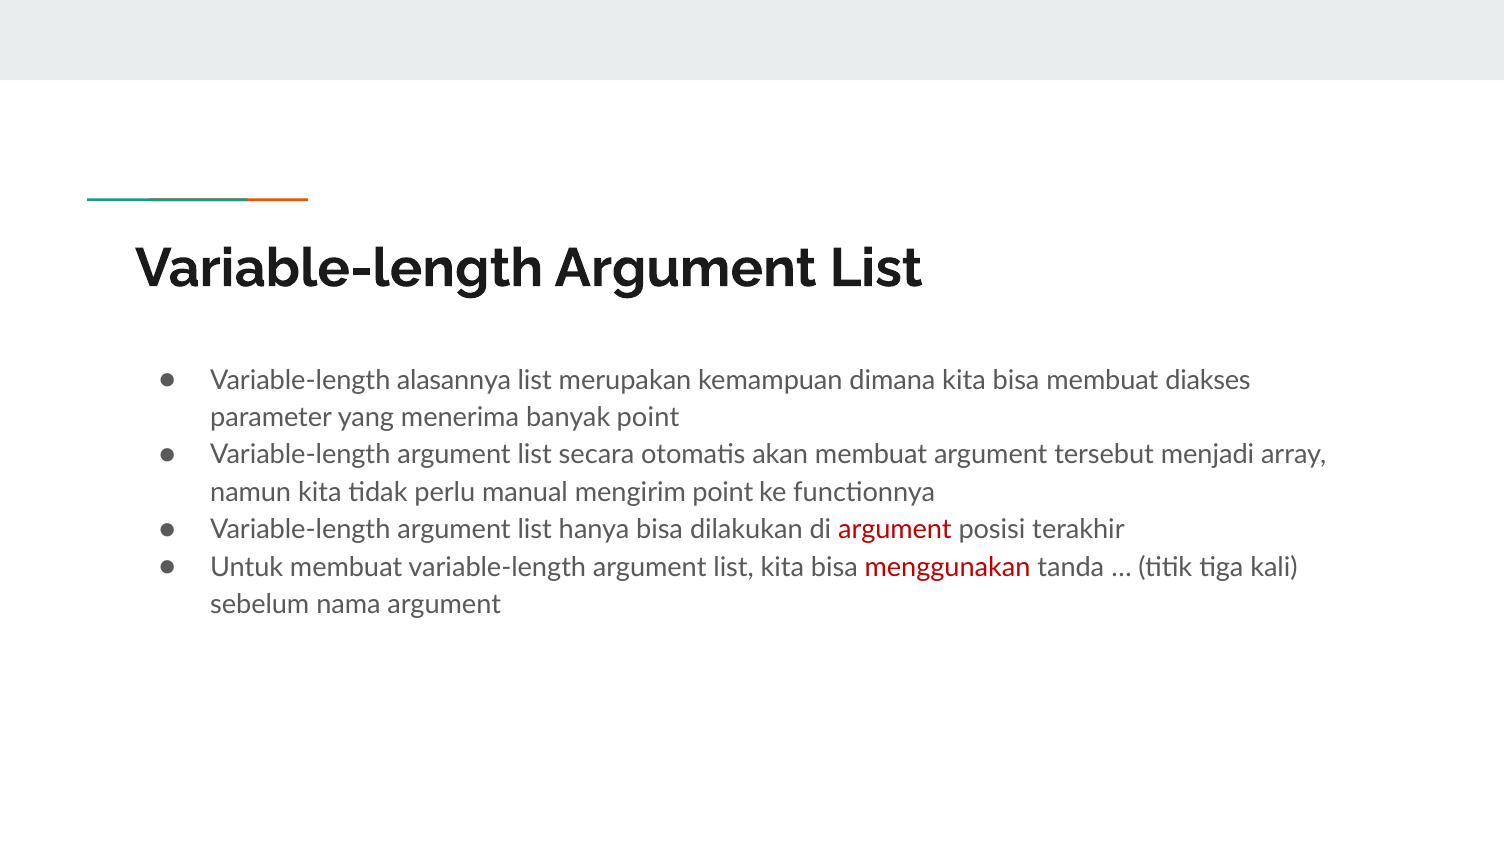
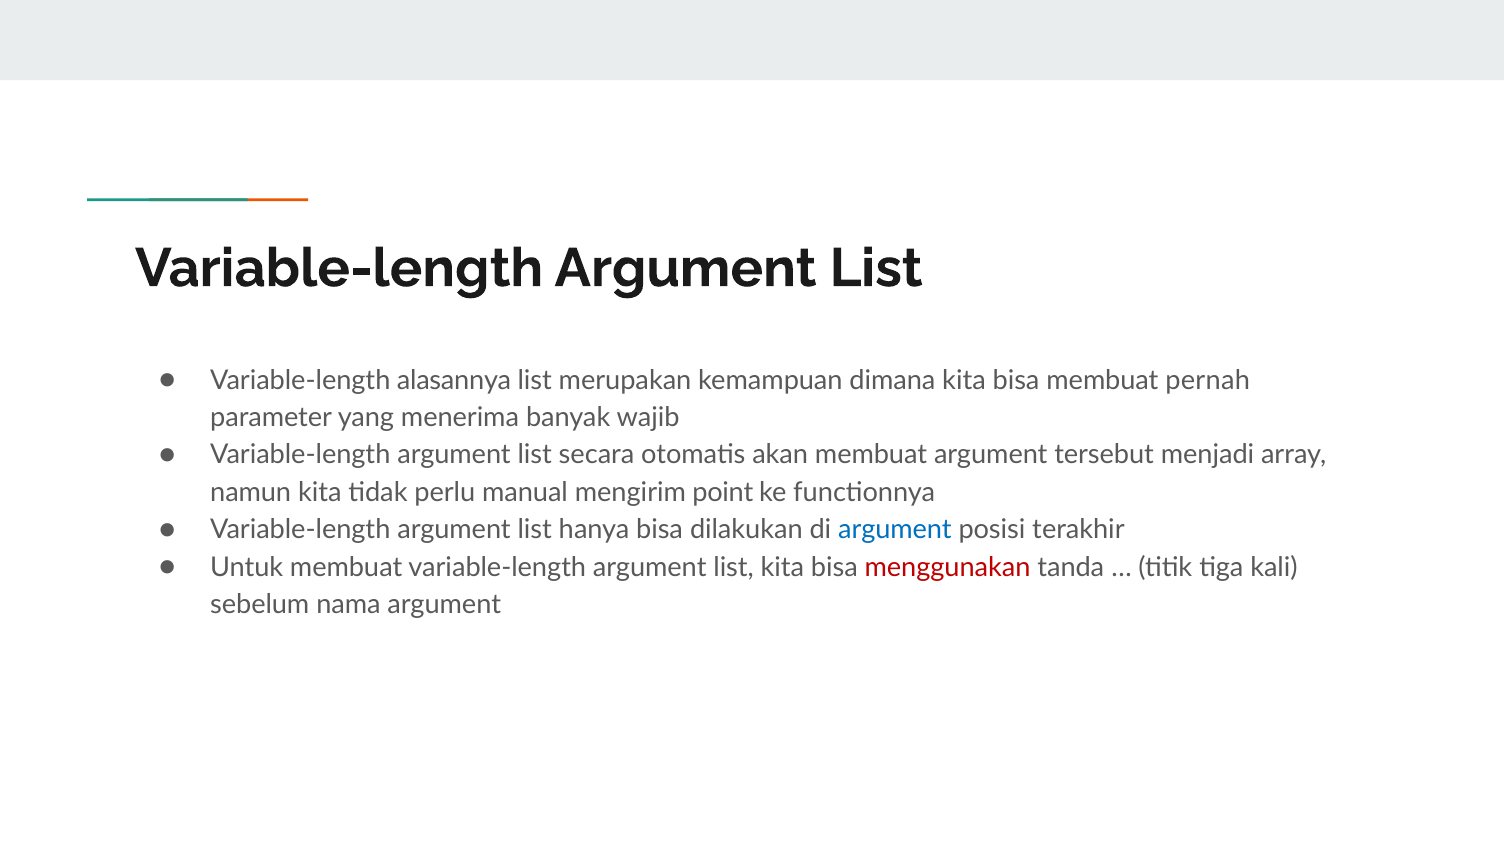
diakses: diakses -> pernah (1208, 380)
banyak point: point -> wajib (648, 418)
argument colour: red -> blue (895, 530)
